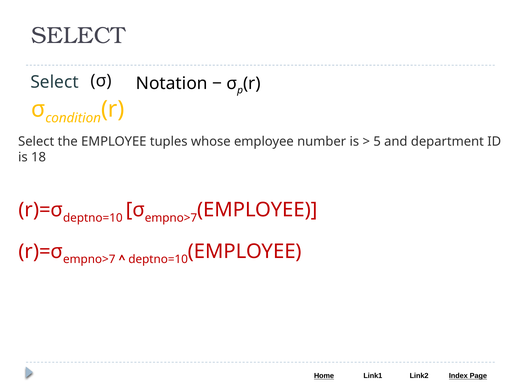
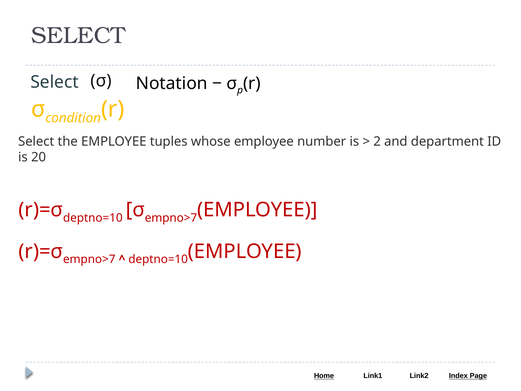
5: 5 -> 2 (377, 142)
18: 18 -> 20 (39, 157)
